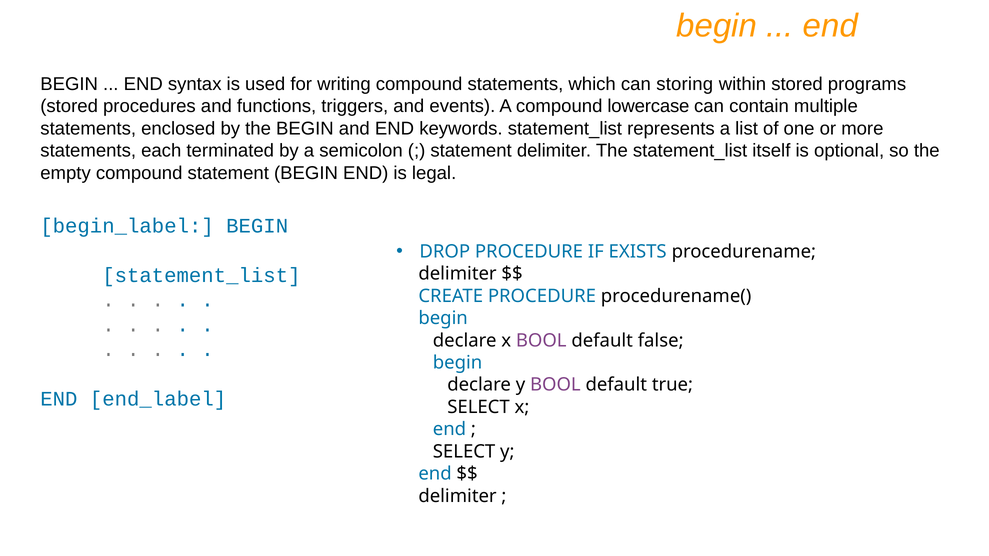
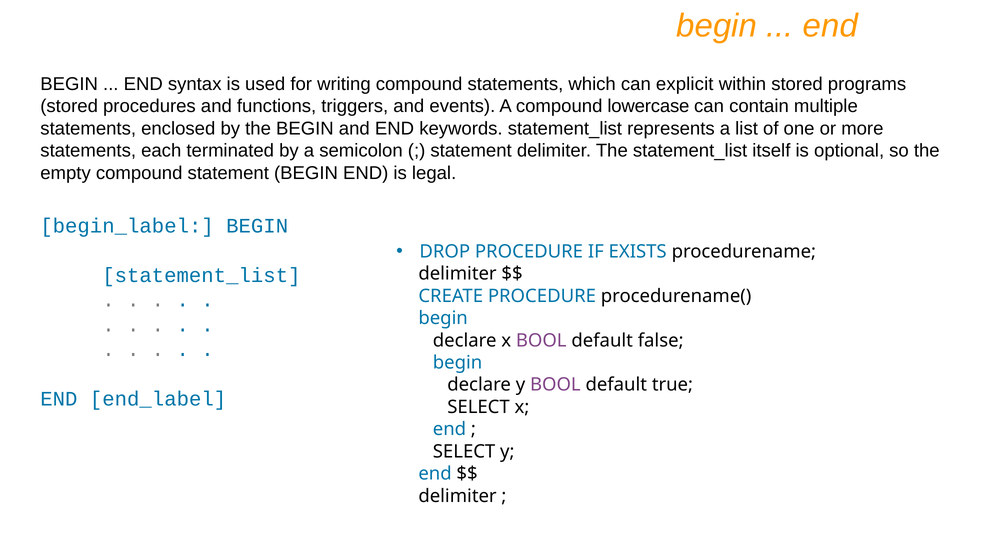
storing: storing -> explicit (685, 84)
